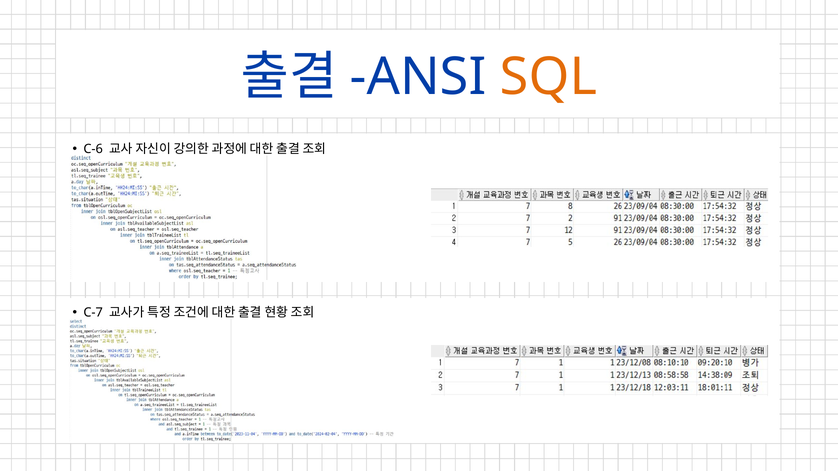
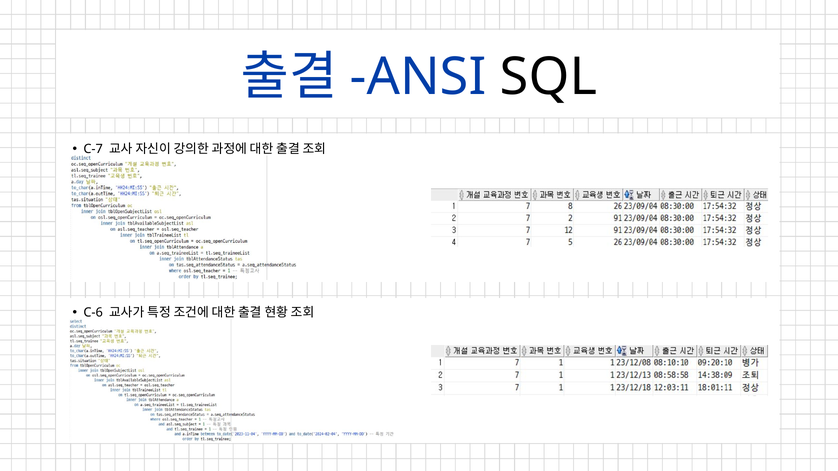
SQL colour: orange -> black (549, 77)
C-6: C-6 -> C-7 (93, 149)
C-7: C-7 -> C-6 (93, 313)
